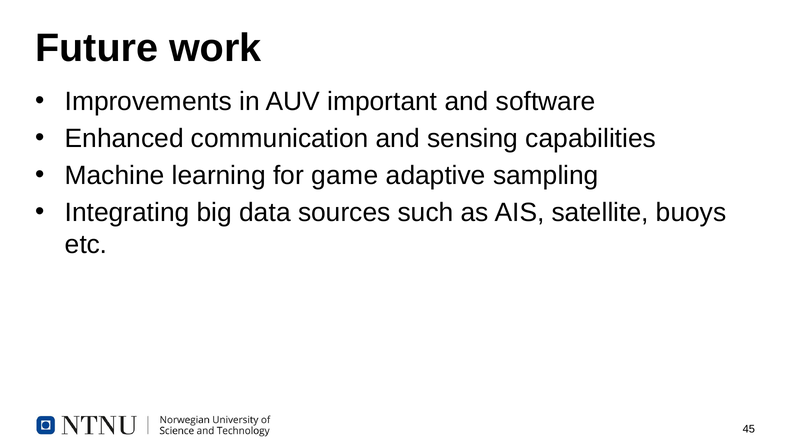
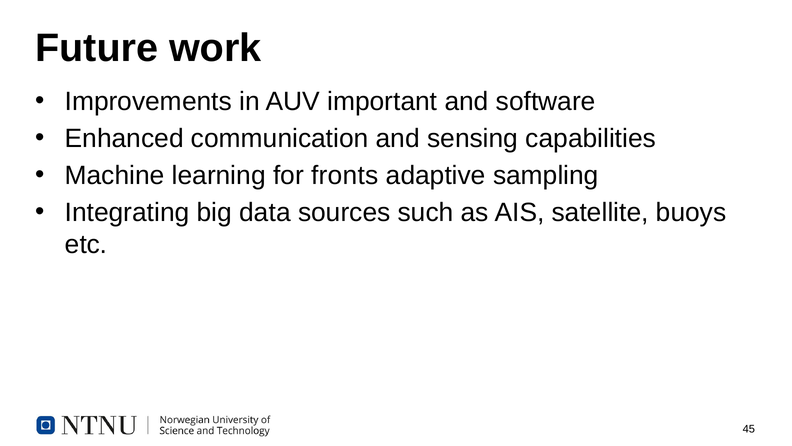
game: game -> fronts (345, 175)
